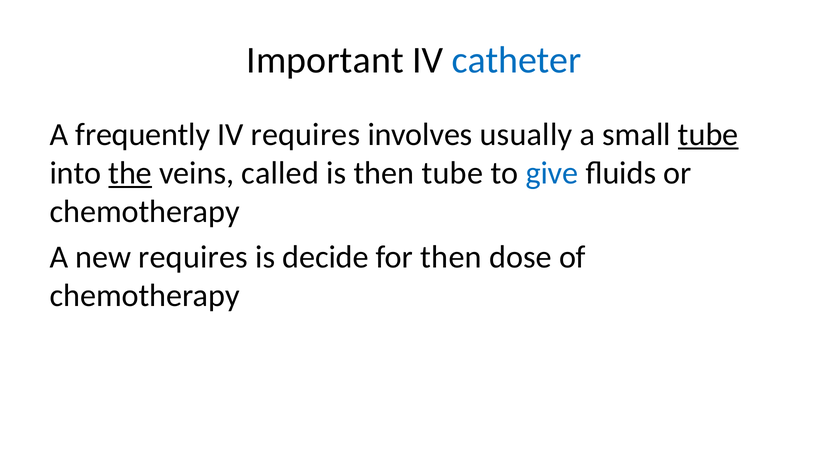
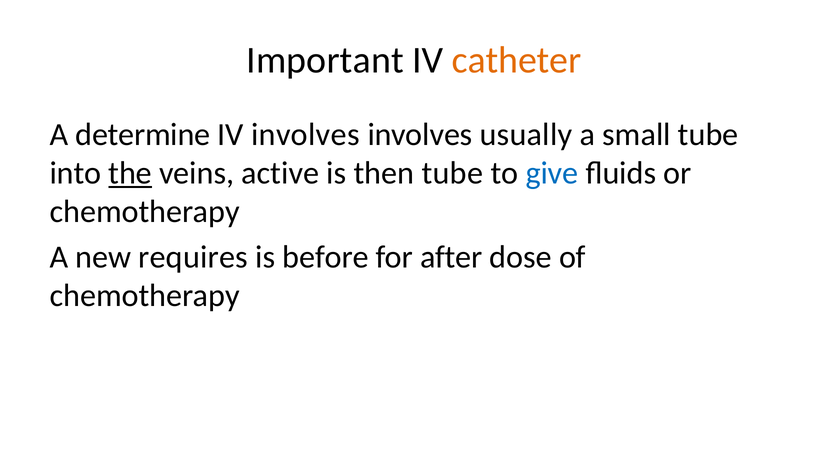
catheter colour: blue -> orange (517, 60)
frequently: frequently -> determine (143, 134)
IV requires: requires -> involves (305, 134)
tube underline: present -> none (708, 134)
called: called -> active (280, 173)
decide: decide -> before (326, 257)
for then: then -> after (451, 257)
